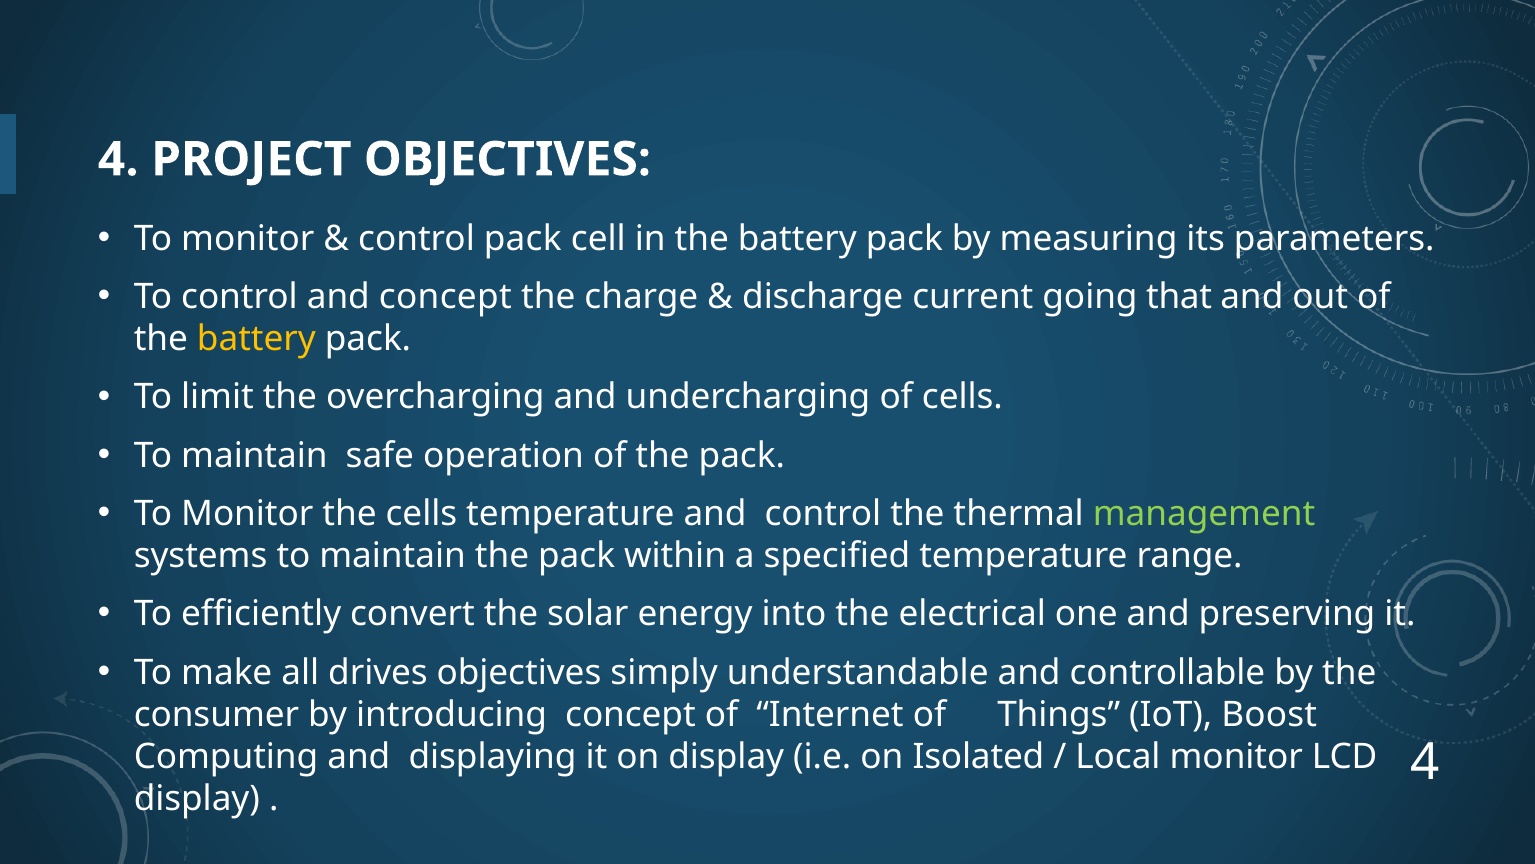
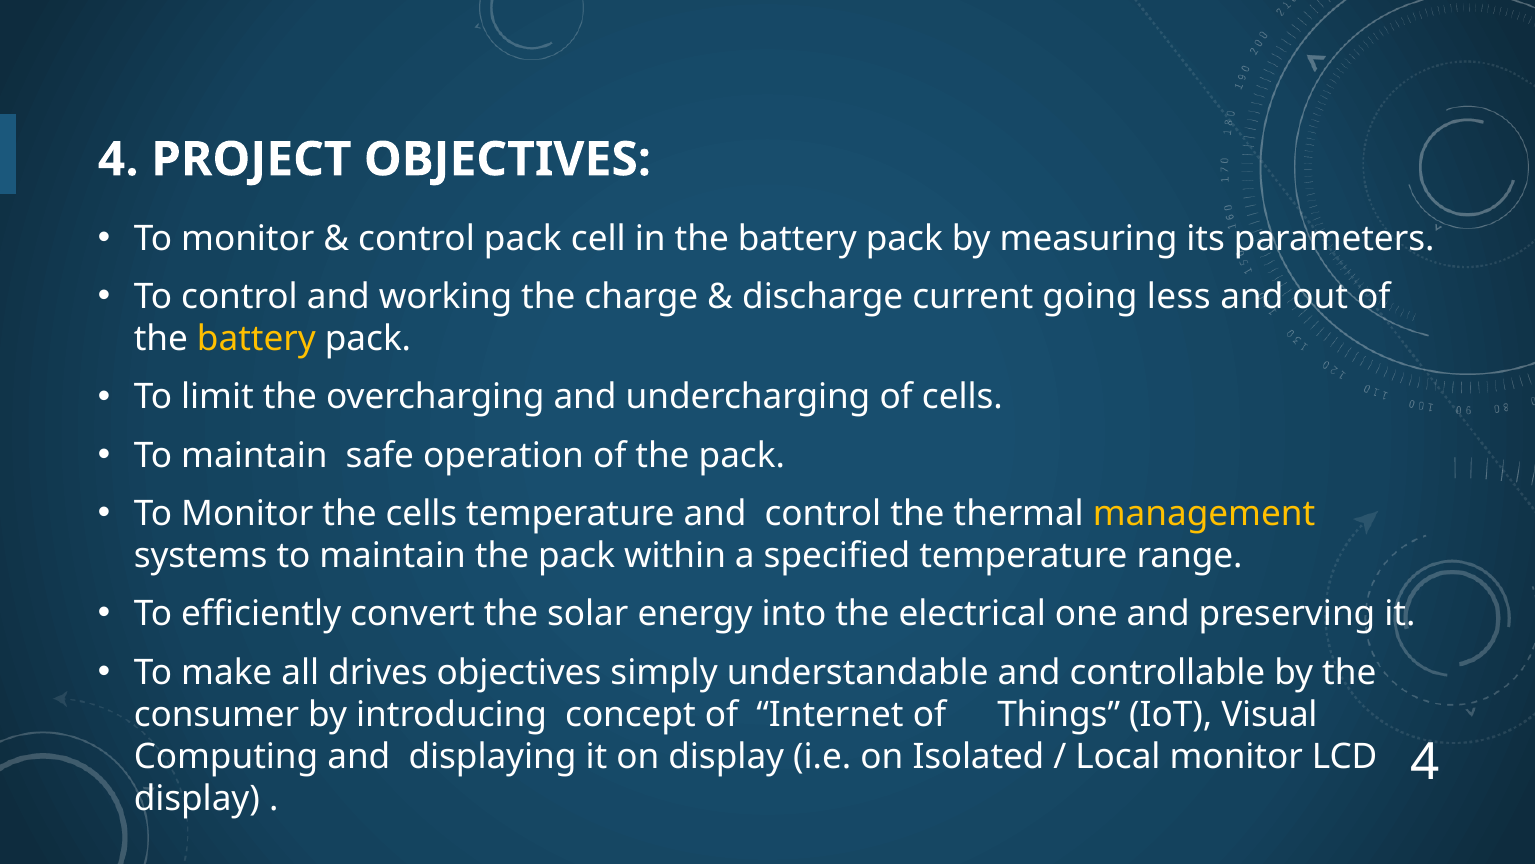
and concept: concept -> working (446, 297)
that: that -> less (1179, 297)
management colour: light green -> yellow (1204, 513)
Boost: Boost -> Visual (1269, 714)
